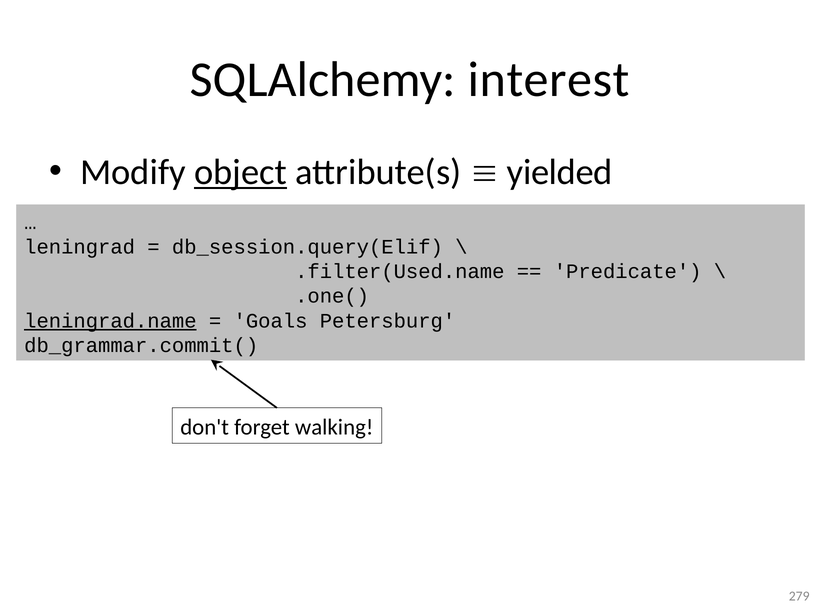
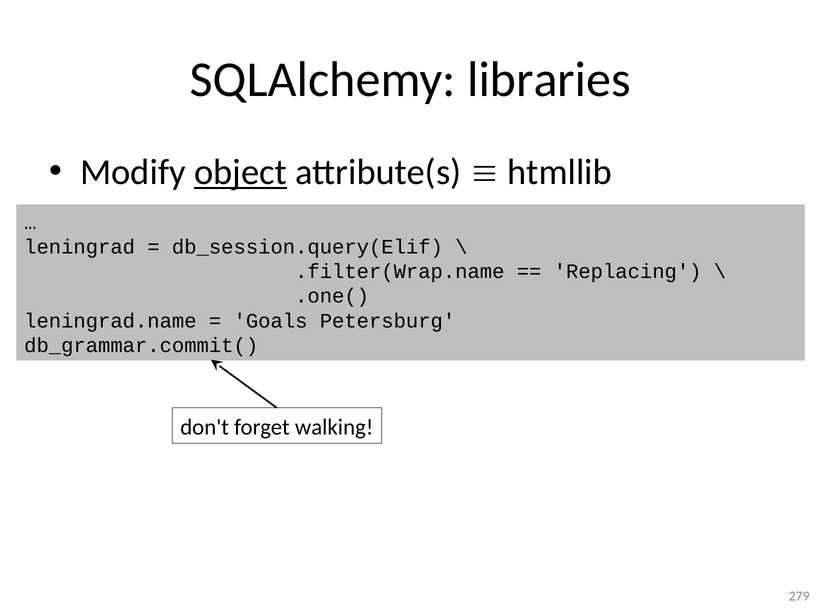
interest: interest -> libraries (549, 79)
yielded: yielded -> htmllib (560, 172)
.filter(Used.name: .filter(Used.name -> .filter(Wrap.name (400, 271)
Predicate: Predicate -> Replacing (628, 271)
leningrad.name underline: present -> none (110, 321)
